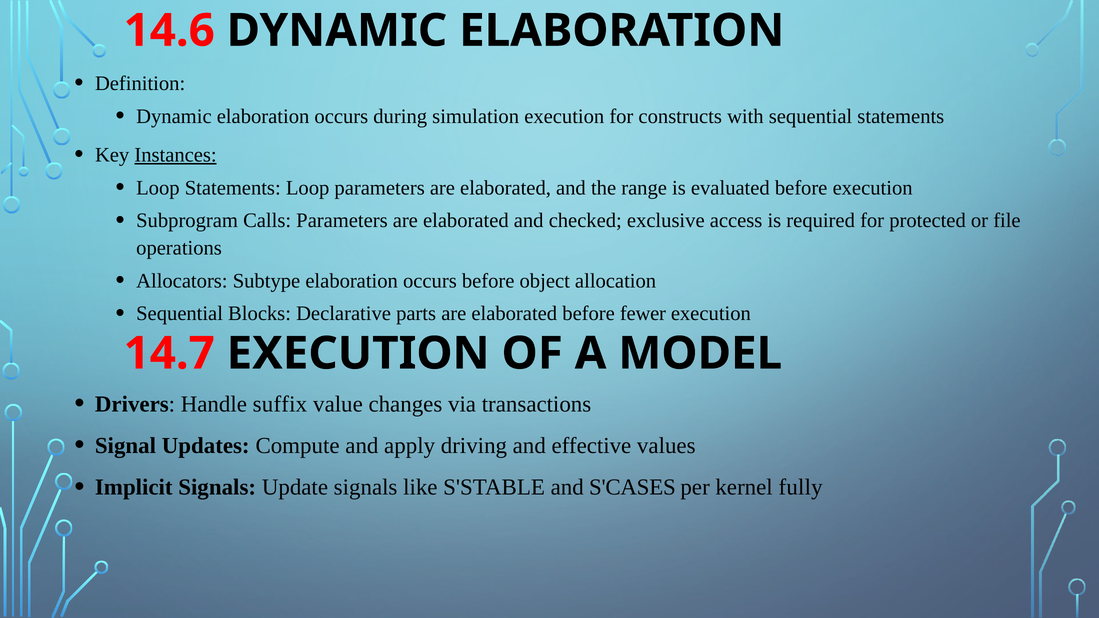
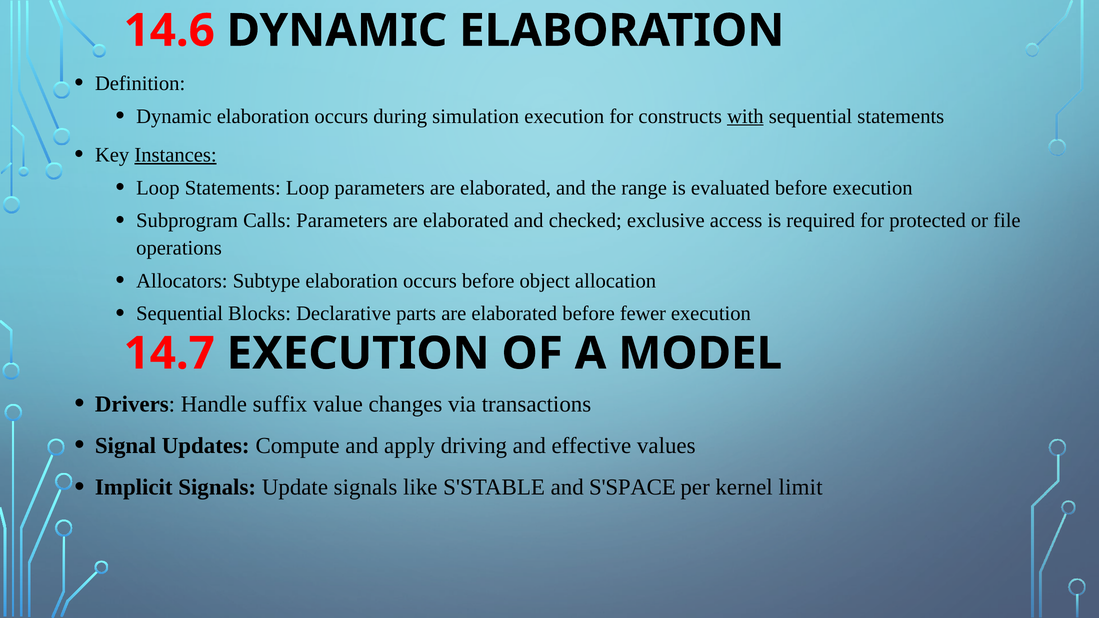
with underline: none -> present (745, 116)
S'CASES: S'CASES -> S'SPACE (632, 487)
fully: fully -> limit (801, 487)
